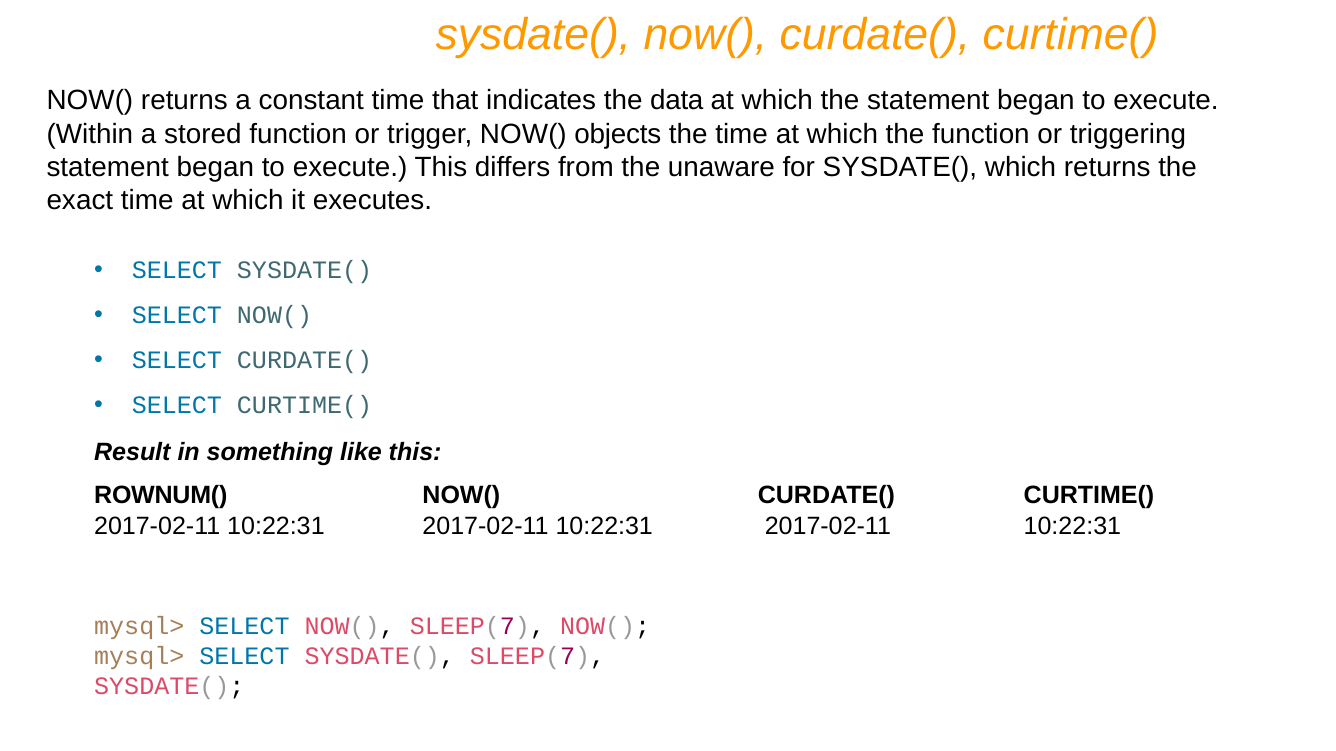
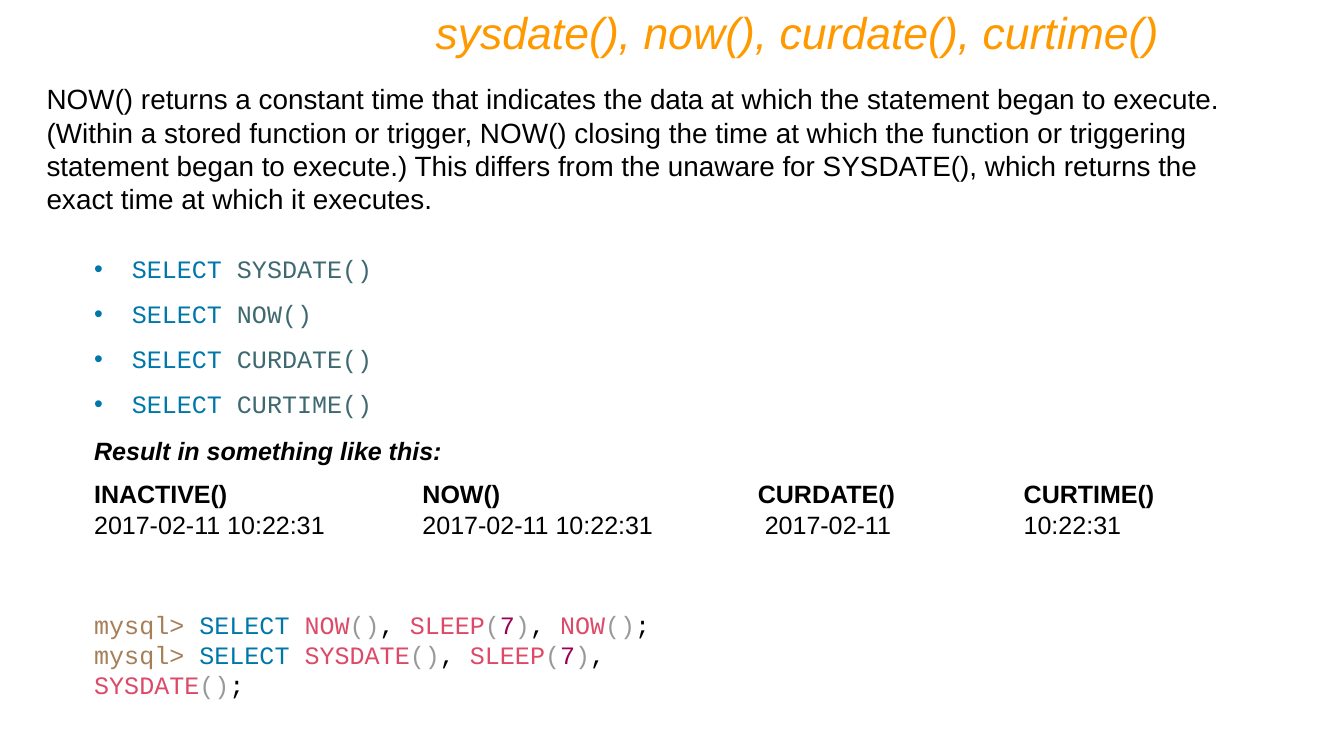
objects: objects -> closing (618, 134)
ROWNUM(: ROWNUM( -> INACTIVE( (161, 496)
